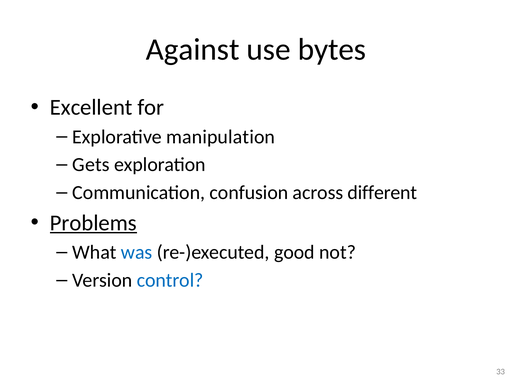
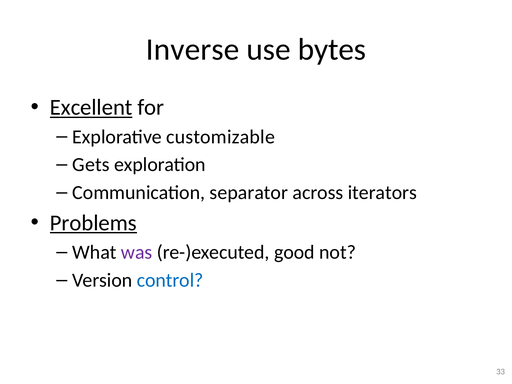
Against: Against -> Inverse (193, 50)
Excellent underline: none -> present (91, 107)
manipulation: manipulation -> customizable (221, 137)
confusion: confusion -> separator (249, 193)
different: different -> iterators (382, 193)
was colour: blue -> purple (137, 252)
